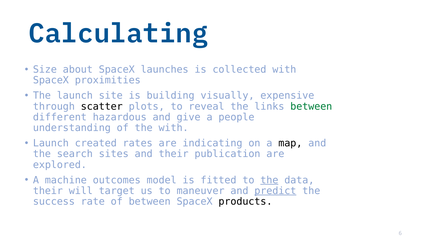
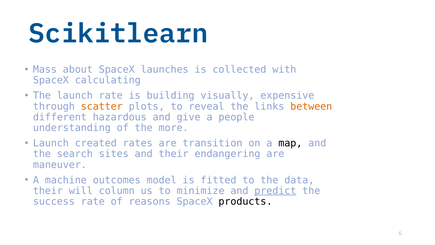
Calculating: Calculating -> Scikitlearn (118, 33)
Size: Size -> Mass (45, 69)
proximities: proximities -> calculating (108, 80)
launch site: site -> rate (111, 96)
scatter colour: black -> orange (102, 106)
between colour: green -> orange (311, 106)
the with: with -> more (174, 128)
indicating: indicating -> transition (213, 143)
publication: publication -> endangering (227, 154)
explored: explored -> maneuver (60, 165)
the underline: present -> none (269, 180)
target: target -> column (117, 191)
maneuver: maneuver -> minimize (201, 191)
of between: between -> reasons (150, 201)
